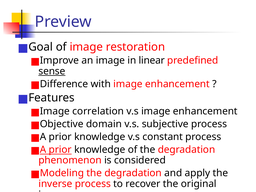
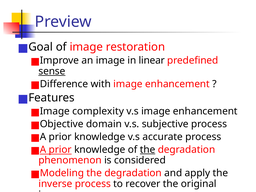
correlation: correlation -> complexity (98, 111)
constant: constant -> accurate (163, 137)
the underline: none -> present (148, 150)
